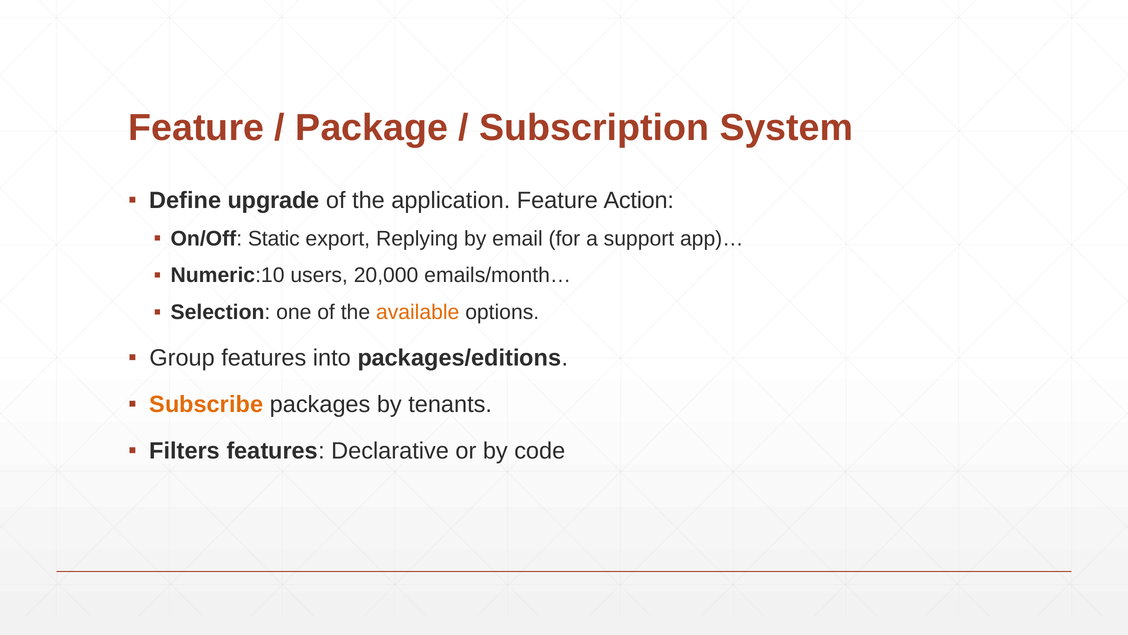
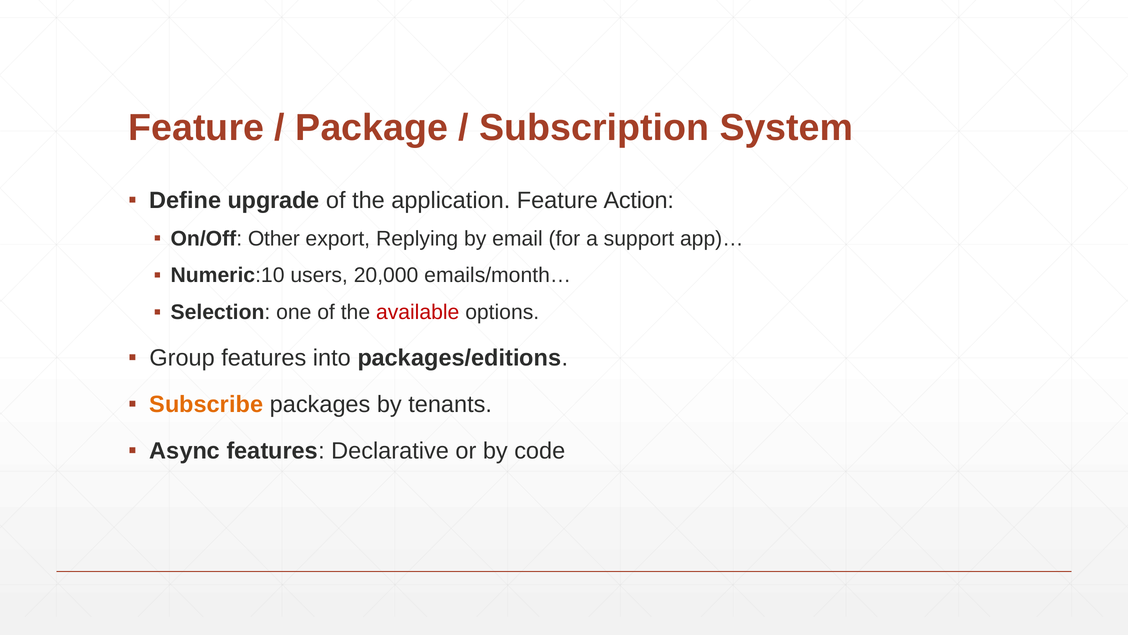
Static: Static -> Other (274, 238)
available colour: orange -> red (418, 312)
Filters: Filters -> Async (185, 451)
